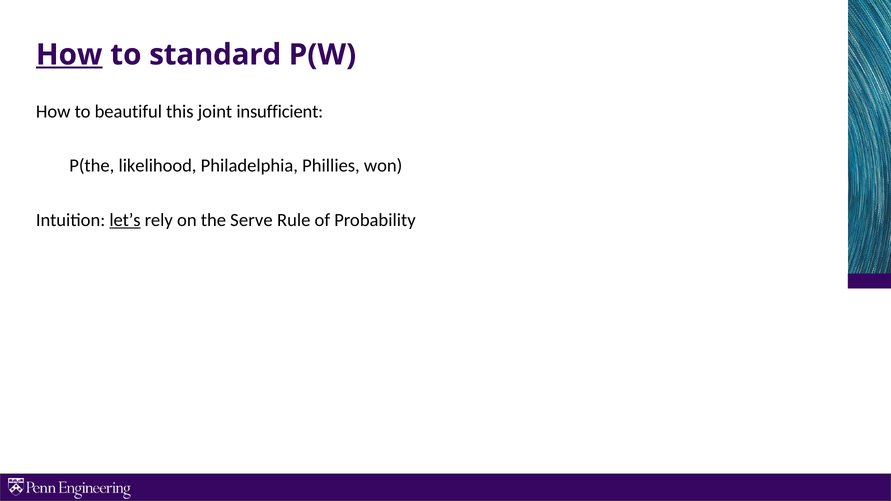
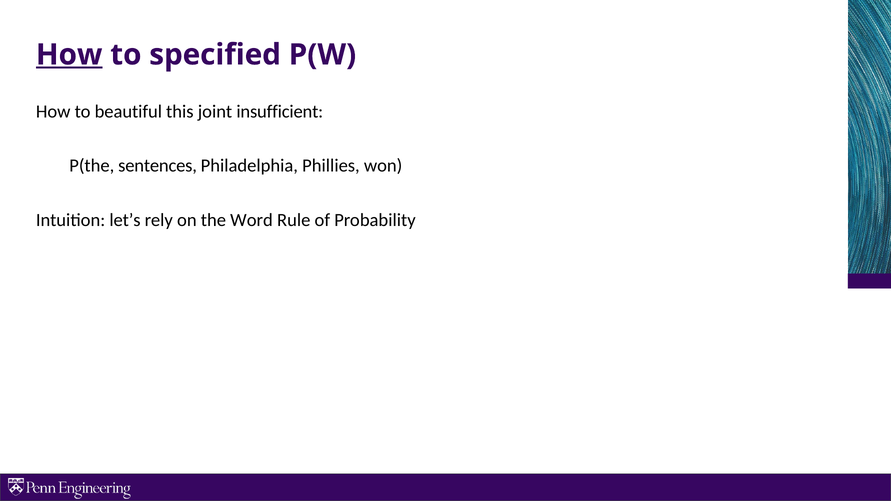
standard: standard -> specified (215, 55)
likelihood: likelihood -> sentences (158, 166)
let’s underline: present -> none (125, 220)
Serve: Serve -> Word (252, 220)
